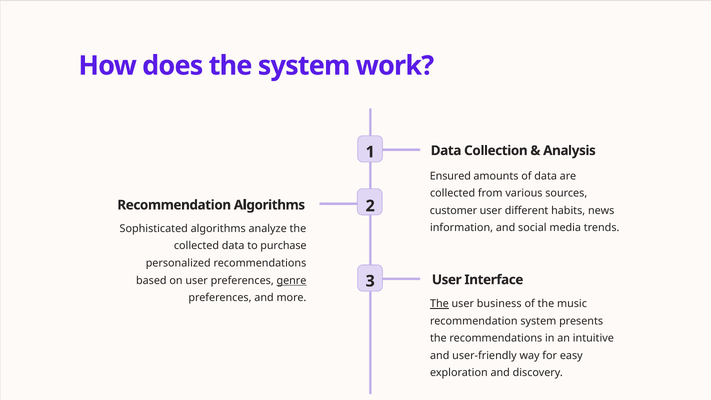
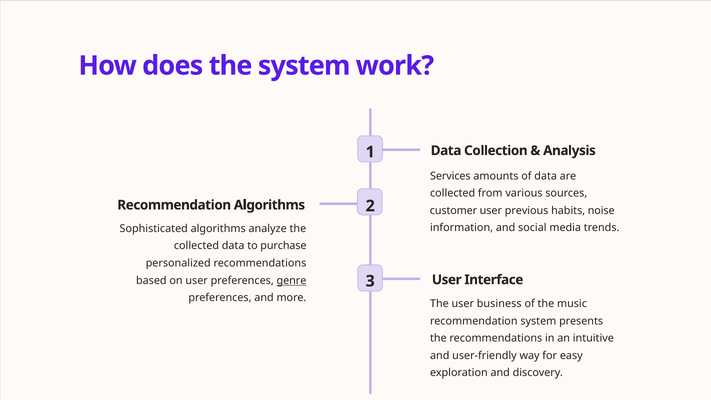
Ensured: Ensured -> Services (450, 176)
different: different -> previous (527, 211)
news: news -> noise (601, 211)
The underline: present -> none (439, 304)
